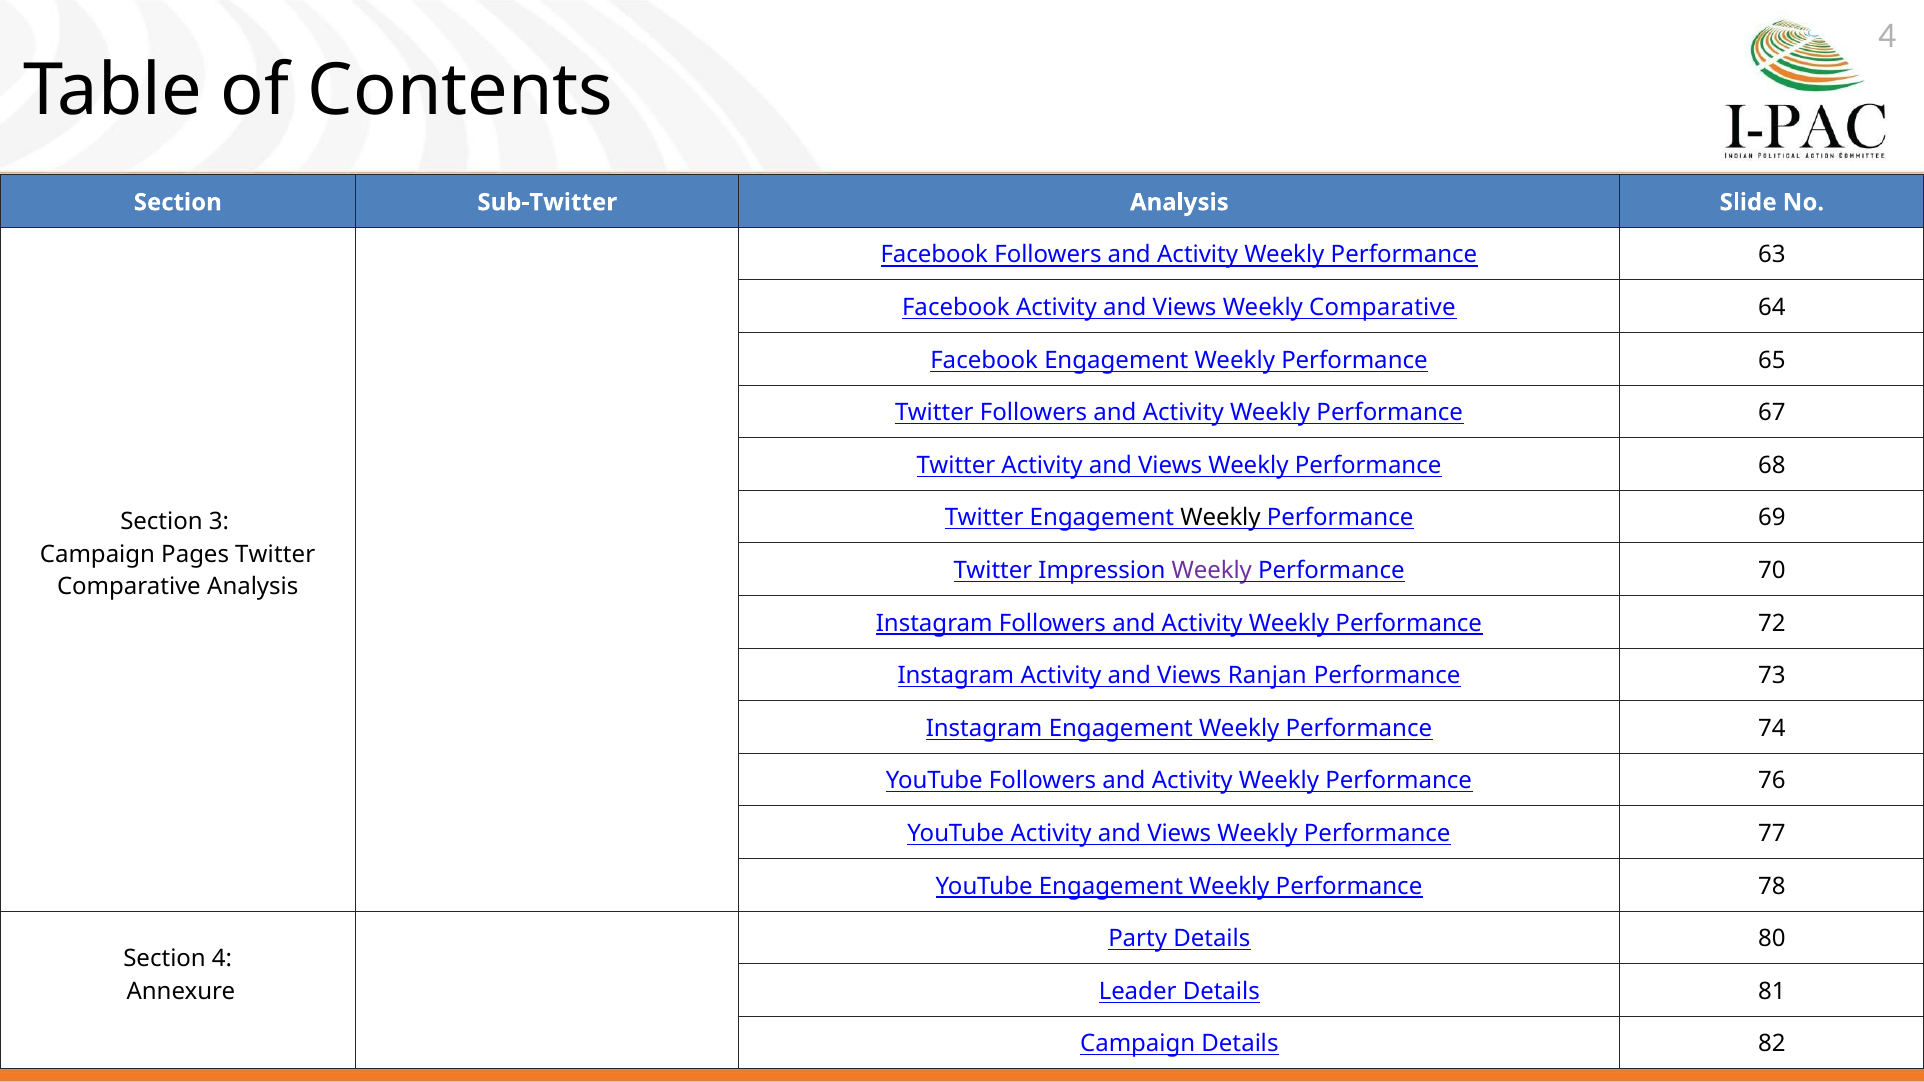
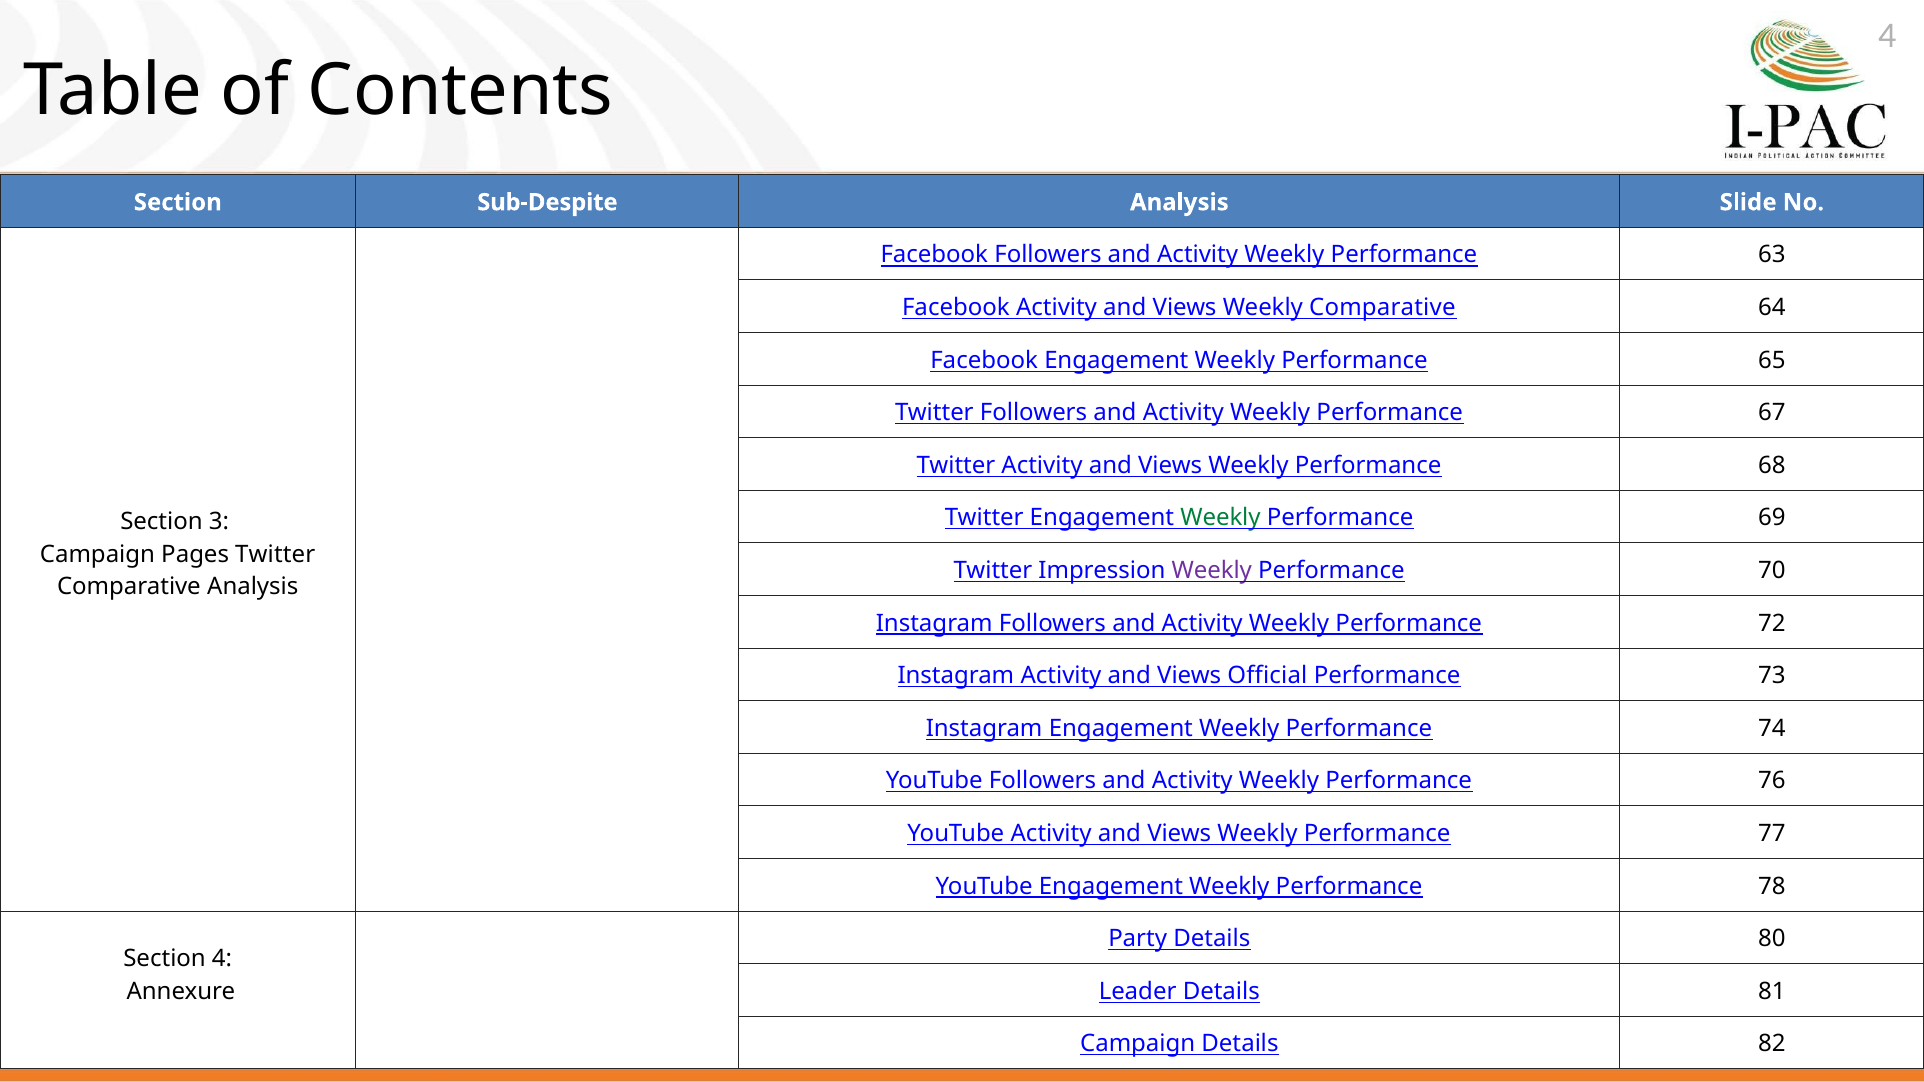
Sub-Twitter: Sub-Twitter -> Sub-Despite (547, 202)
Weekly colour: black -> green (1220, 518)
Ranjan: Ranjan -> Official (1267, 676)
